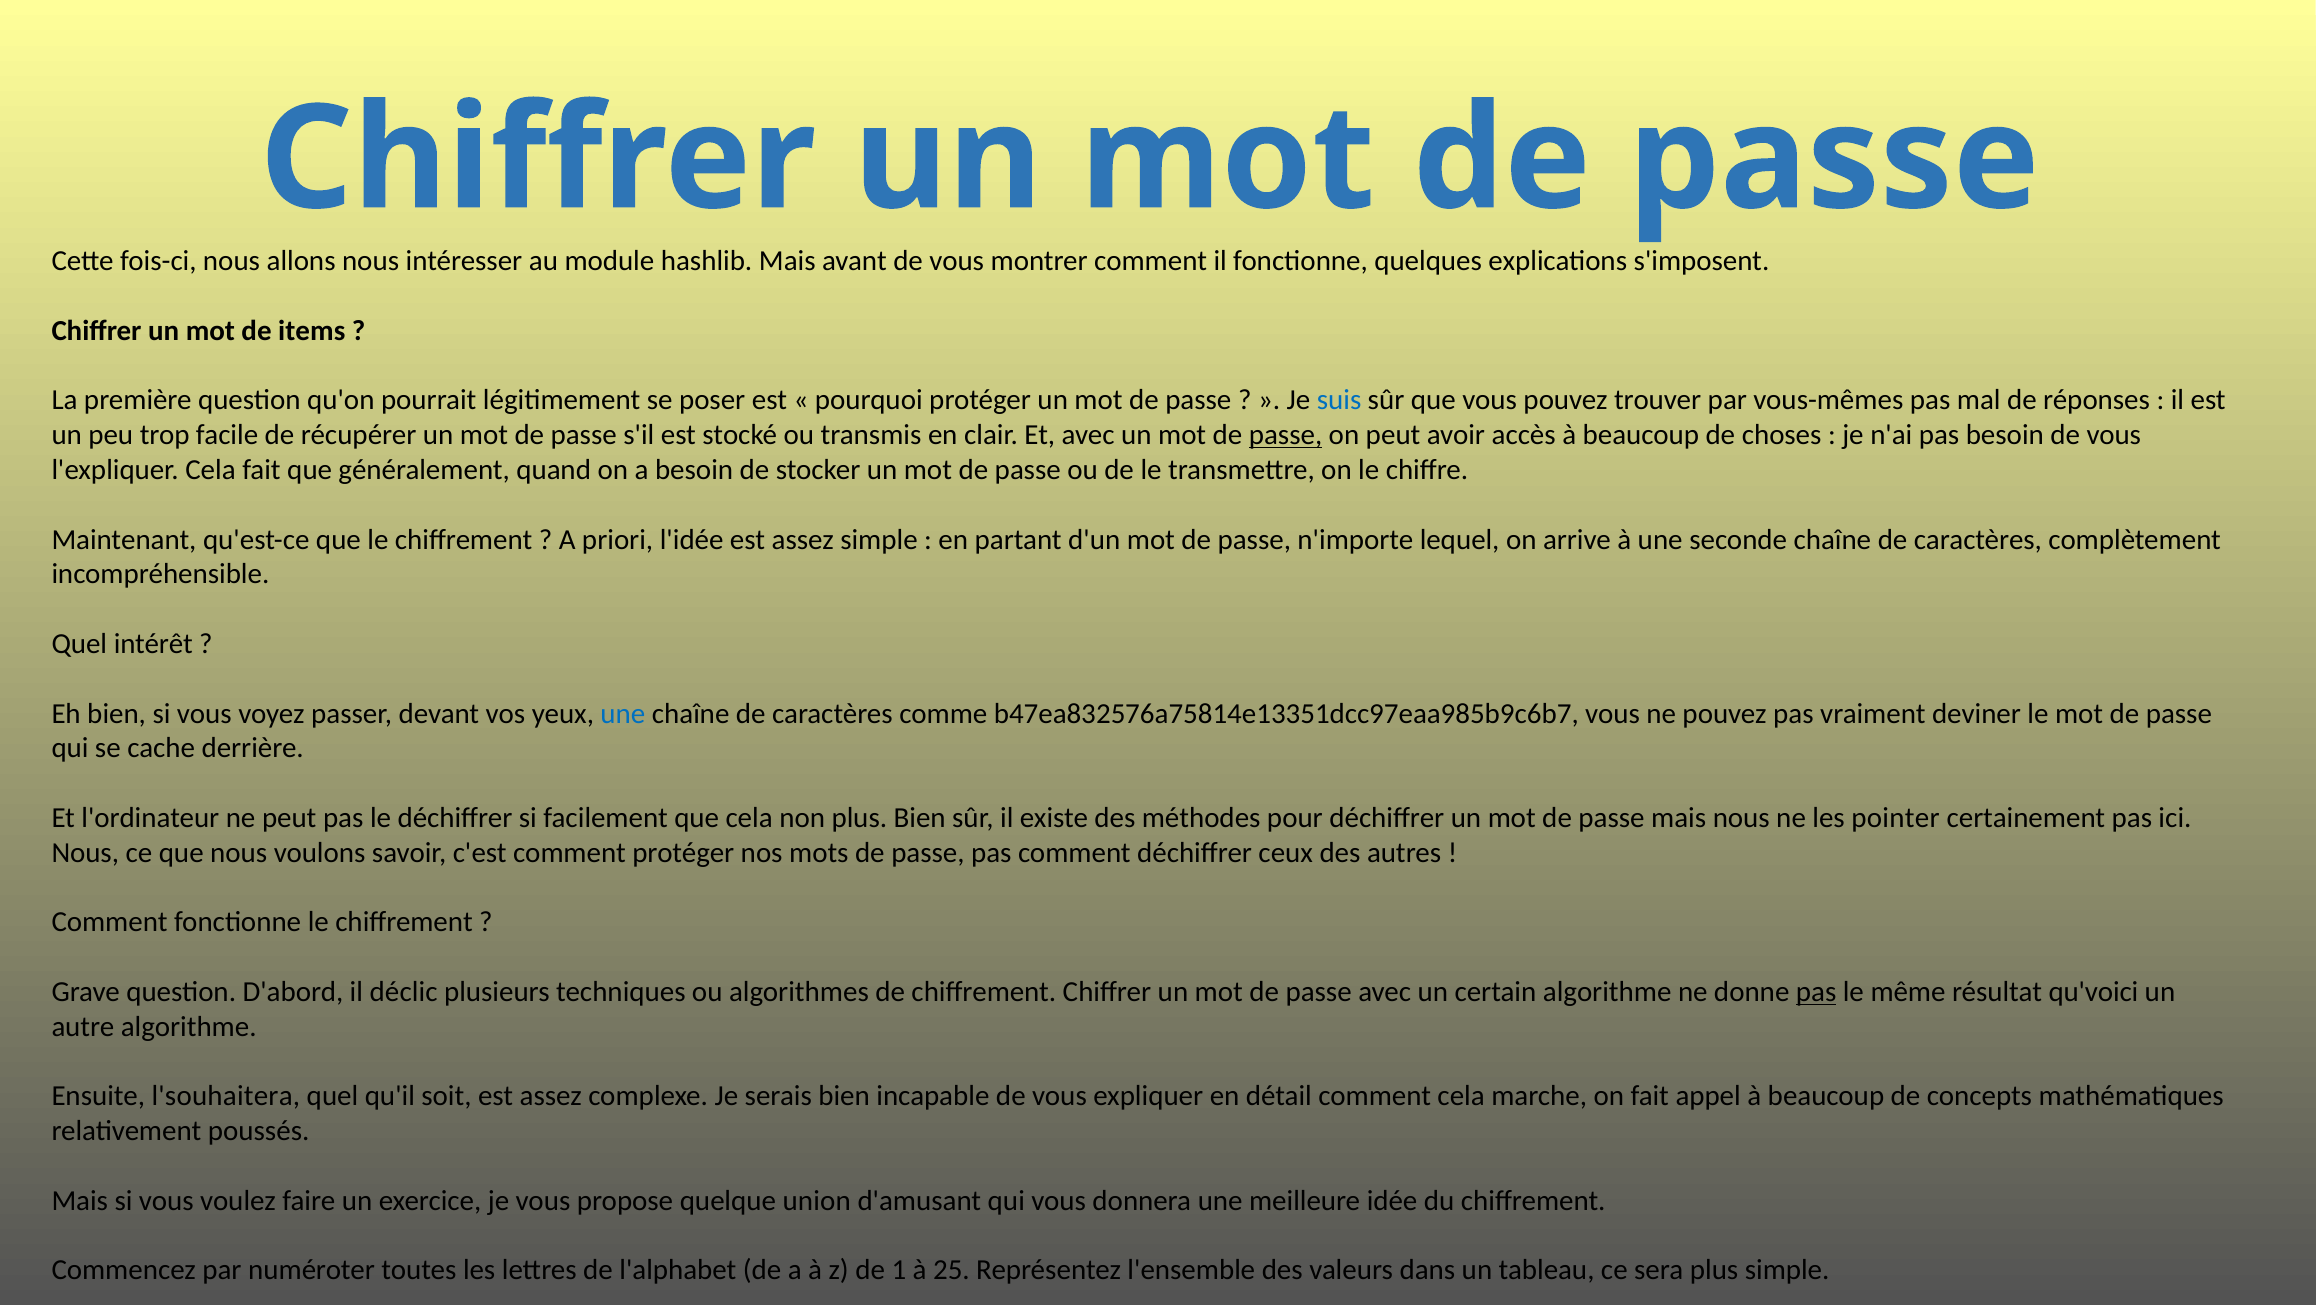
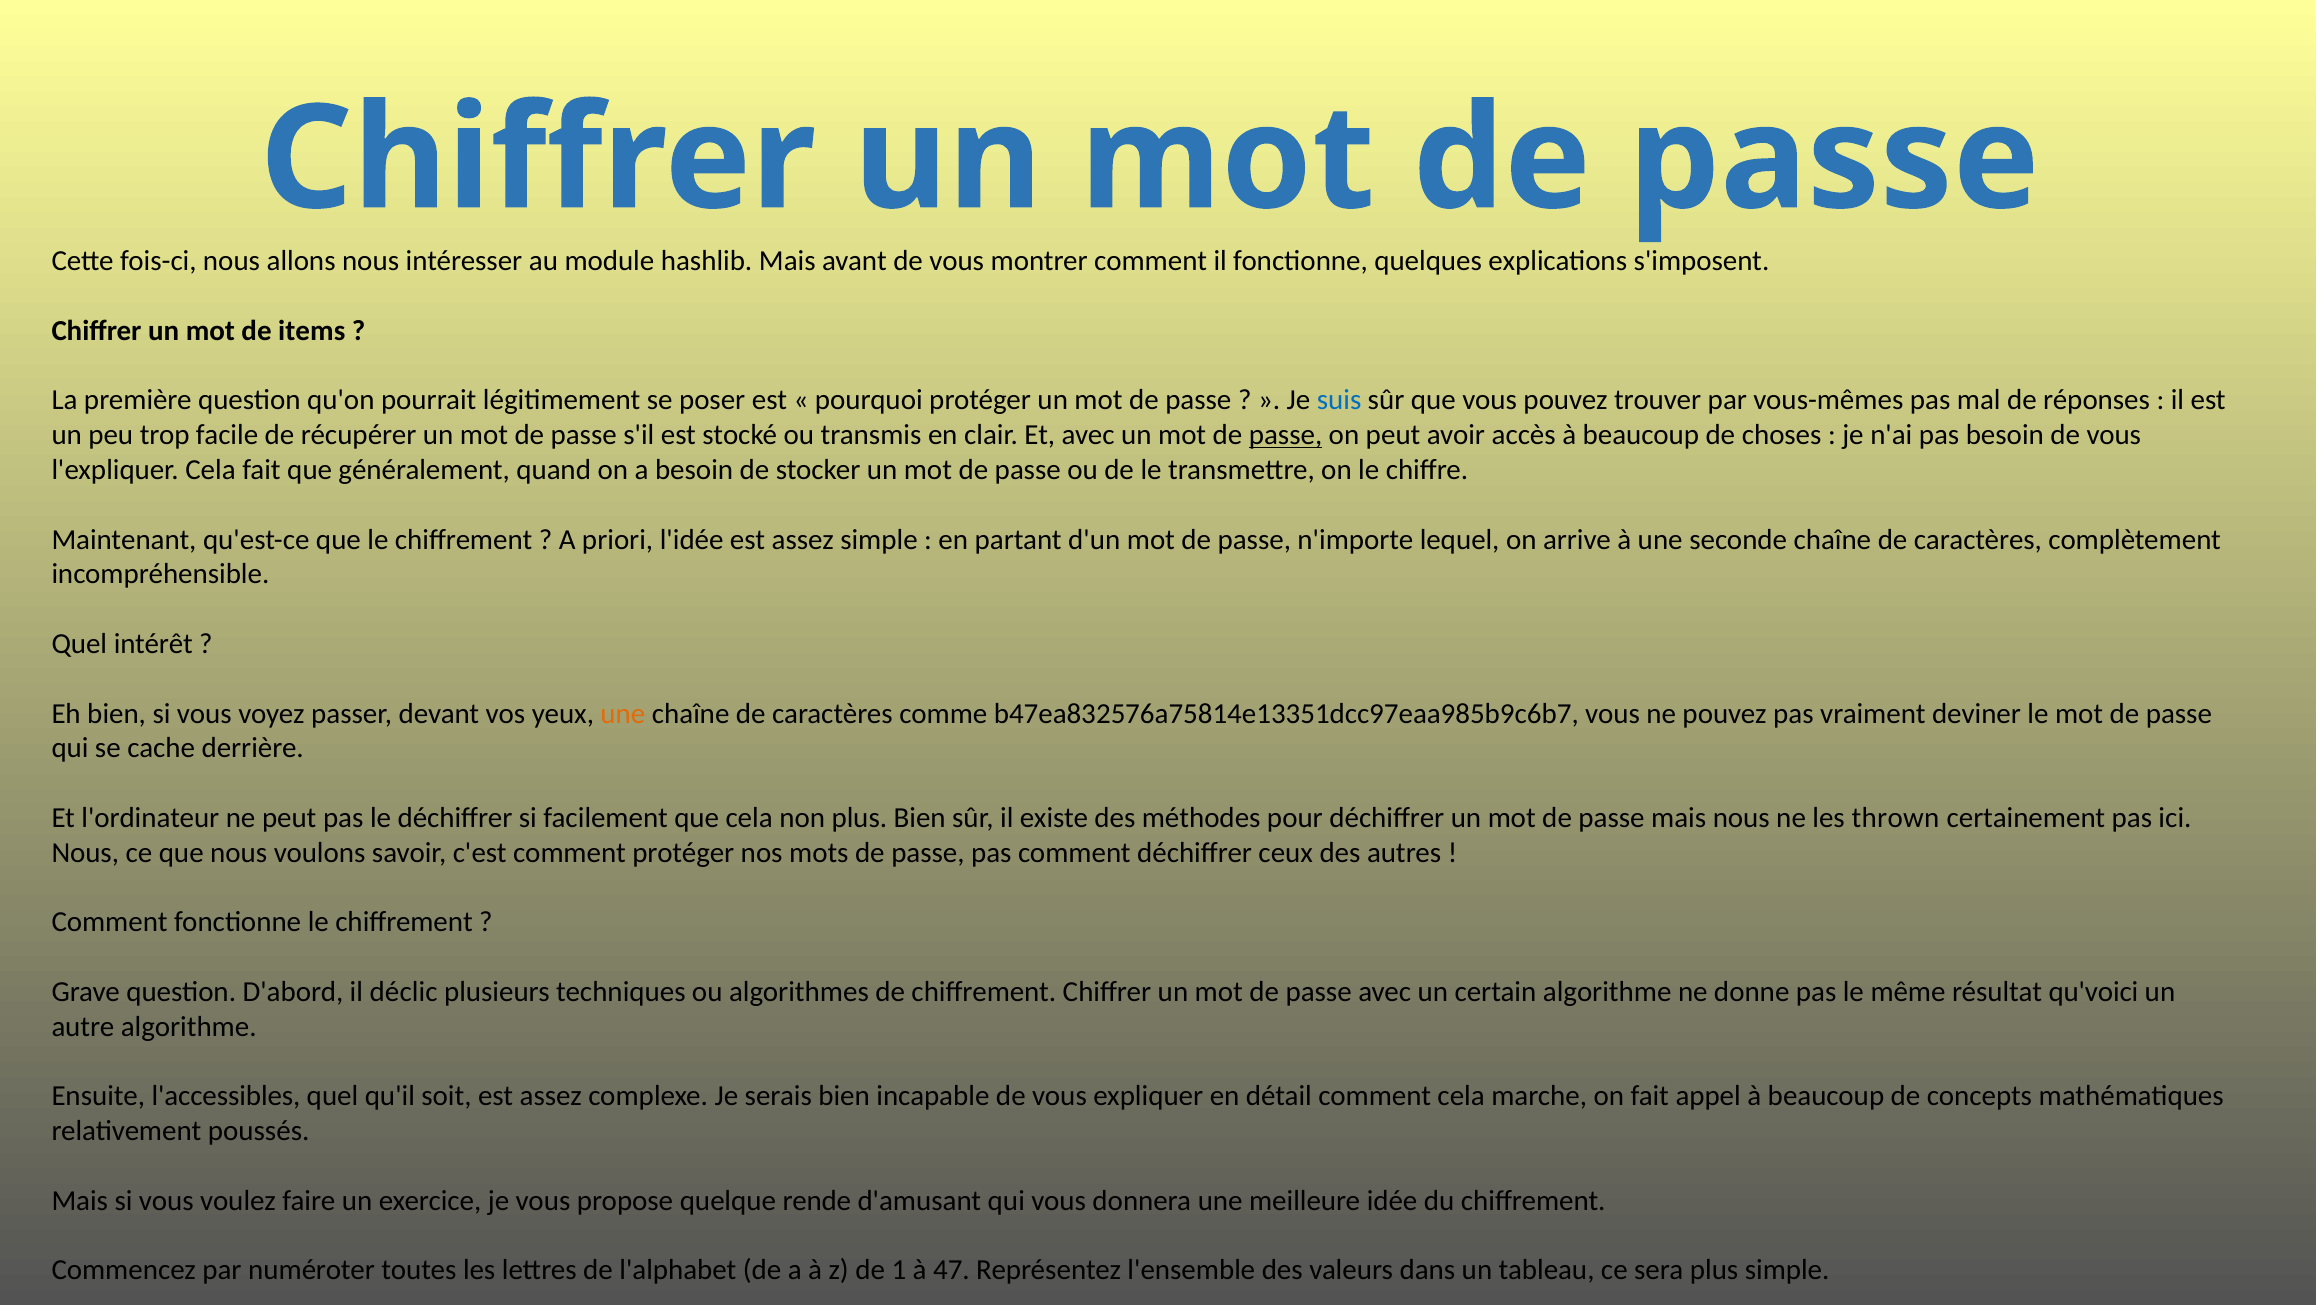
une colour: blue -> orange (623, 714)
pointer: pointer -> thrown (1895, 818)
pas underline: present -> none (1816, 992)
l'souhaitera: l'souhaitera -> l'accessibles (226, 1097)
union: union -> rende (817, 1201)
25: 25 -> 47 (951, 1271)
